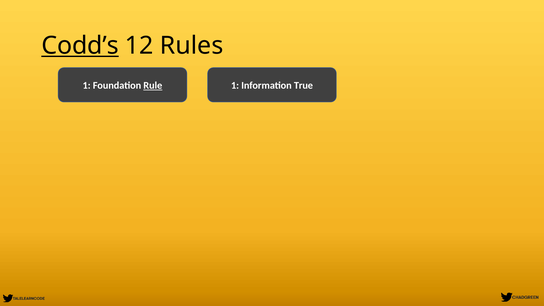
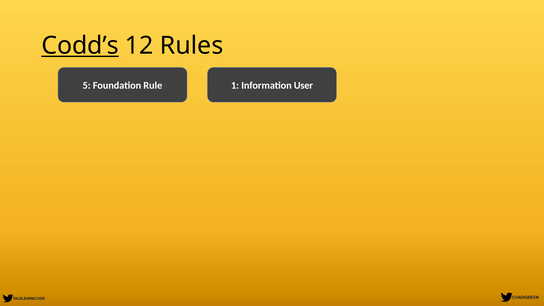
1: 1 -> 5 (87, 86)
Rule underline: present -> none (153, 86)
True: True -> User (303, 86)
